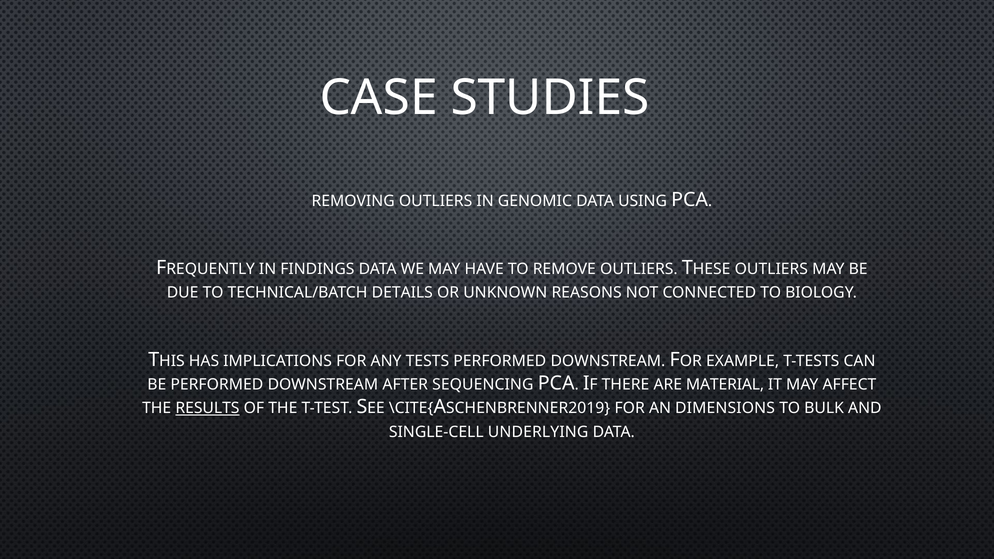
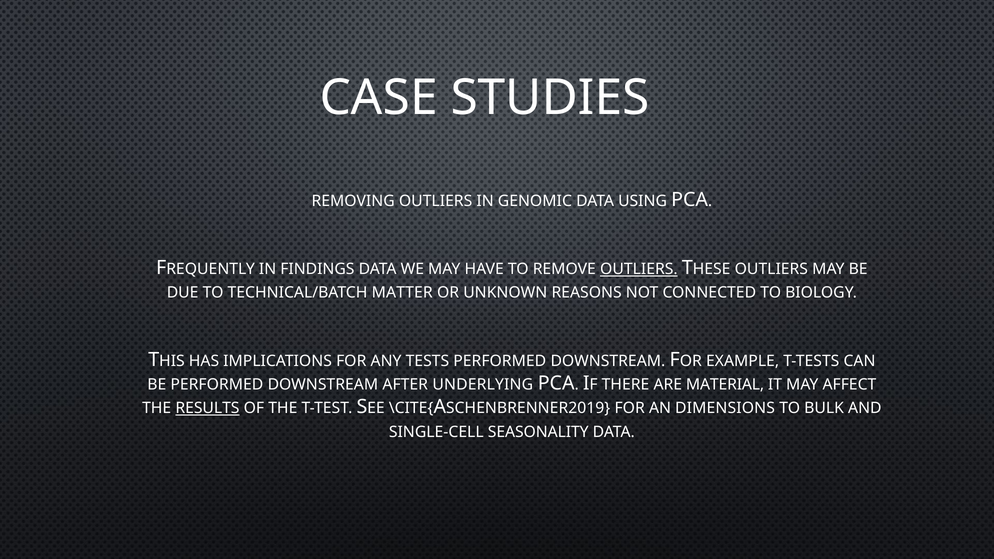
OUTLIERS underline: none -> present (639, 269)
DETAILS: DETAILS -> MATTER (402, 293)
SEQUENCING: SEQUENCING -> UNDERLYING (483, 385)
UNDERLYING: UNDERLYING -> SEASONALITY (538, 432)
